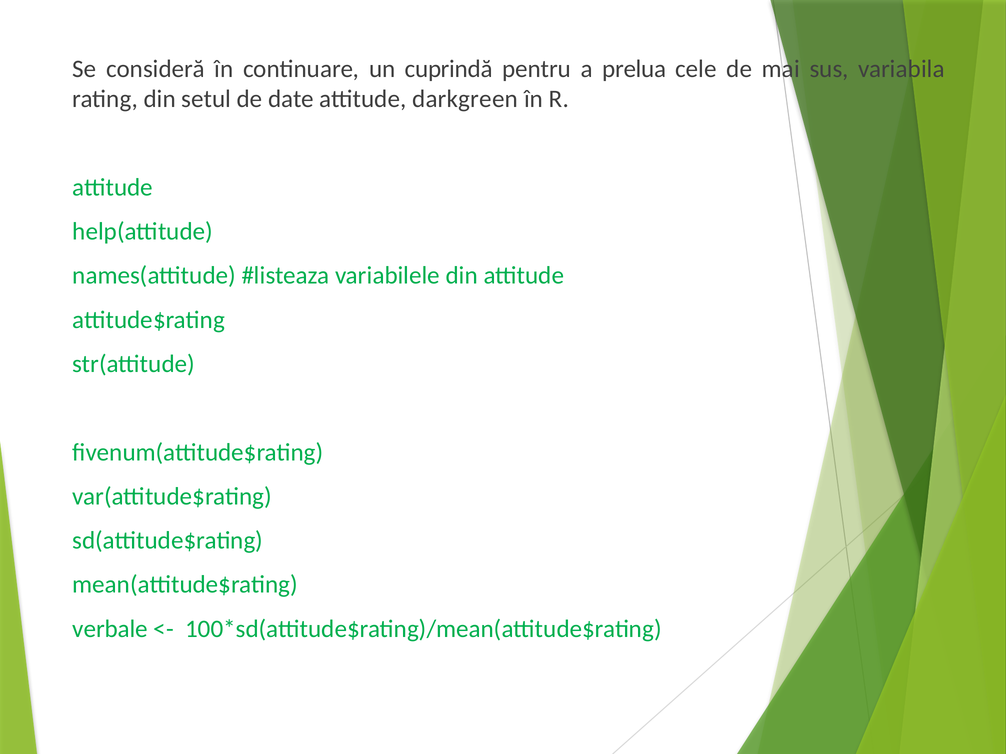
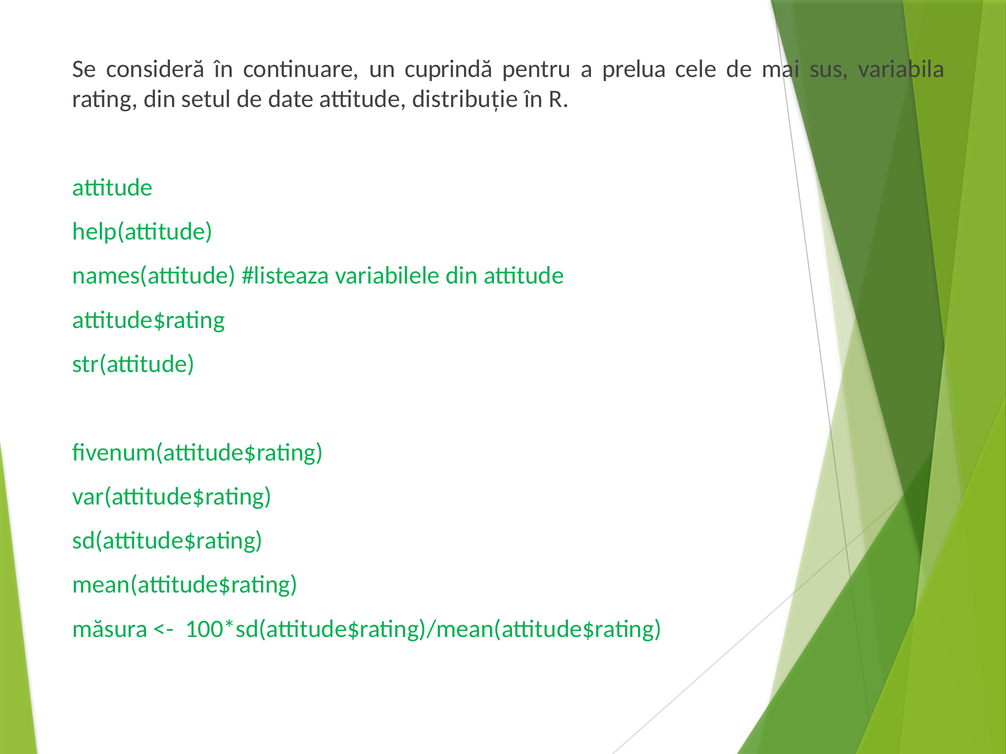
darkgreen: darkgreen -> distribuție (465, 99)
verbale: verbale -> măsura (110, 629)
